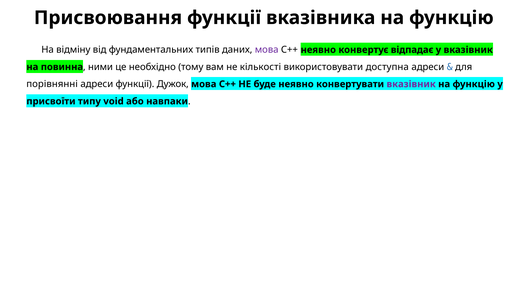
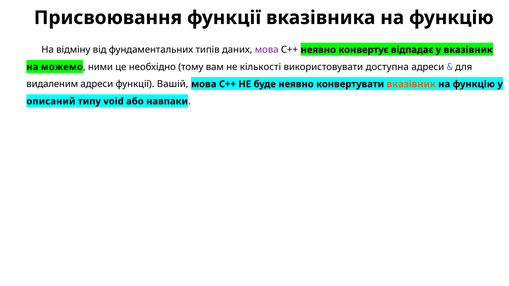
повинна: повинна -> можемо (62, 67)
порівнянні: порівнянні -> видаленим (52, 84)
Дужок: Дужок -> Вашій (173, 84)
вказівник colour: purple -> orange (411, 84)
присвоїти: присвоїти -> описаний (51, 101)
